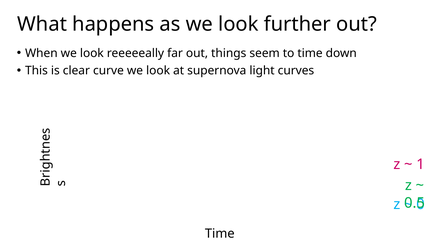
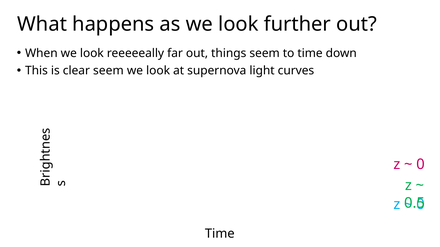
clear curve: curve -> seem (108, 71)
1: 1 -> 0 (420, 165)
